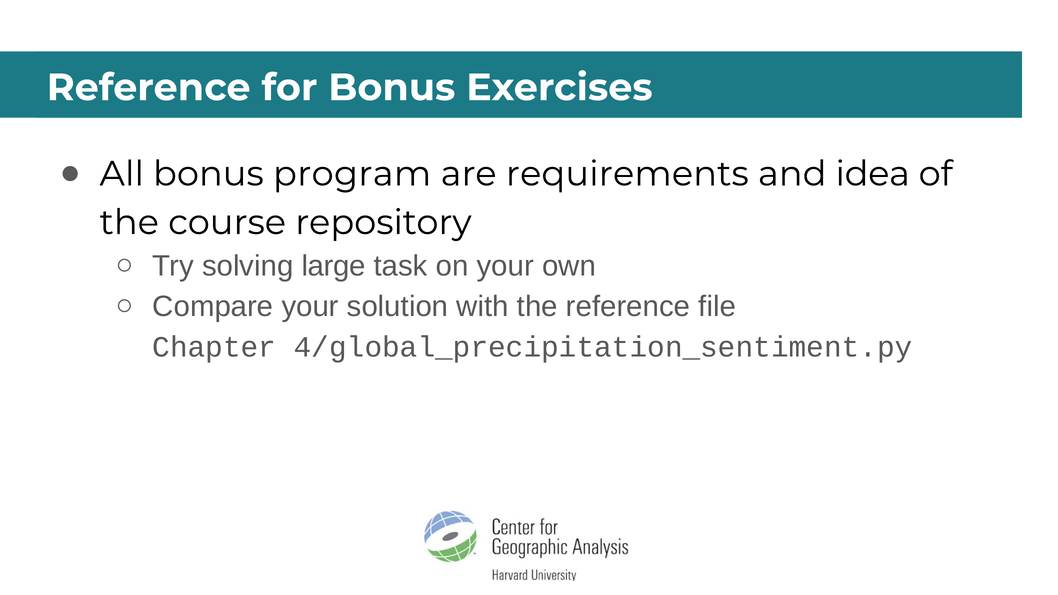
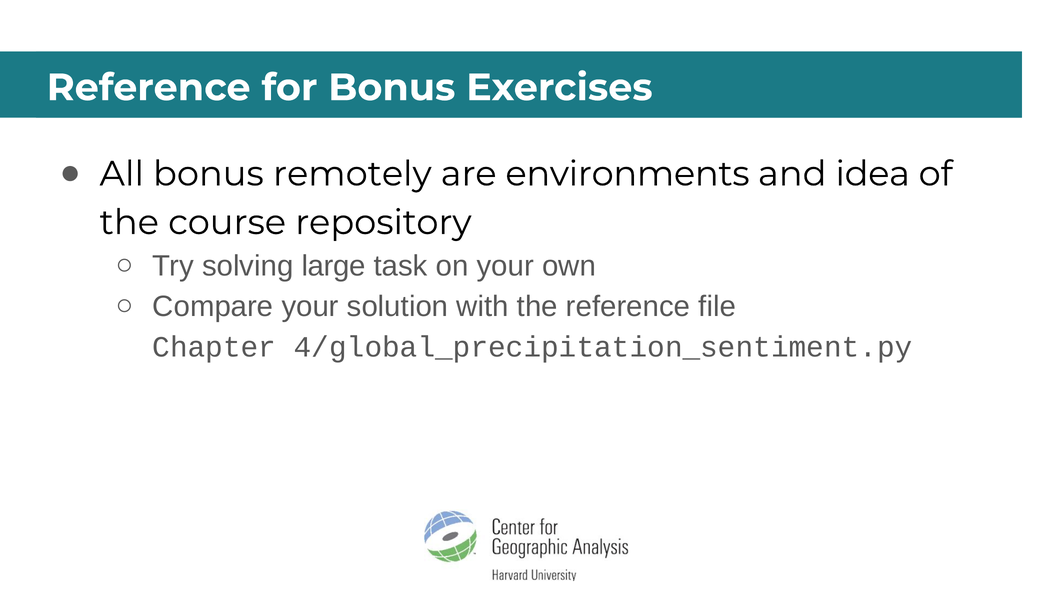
program: program -> remotely (352, 174)
requirements: requirements -> environments (627, 174)
